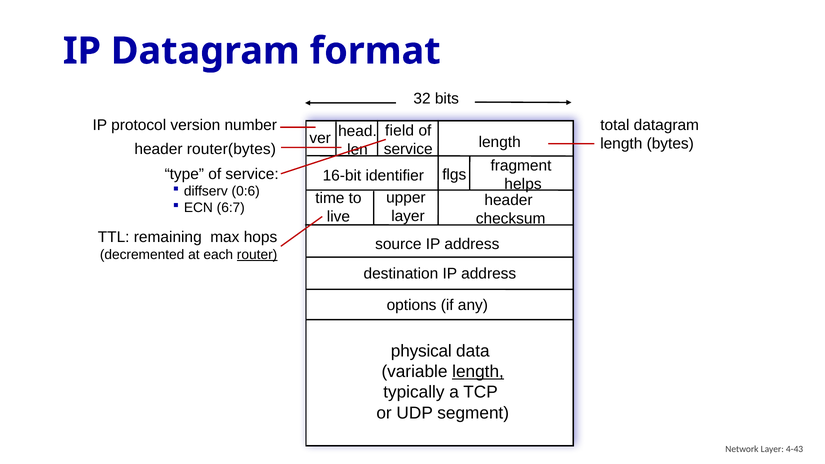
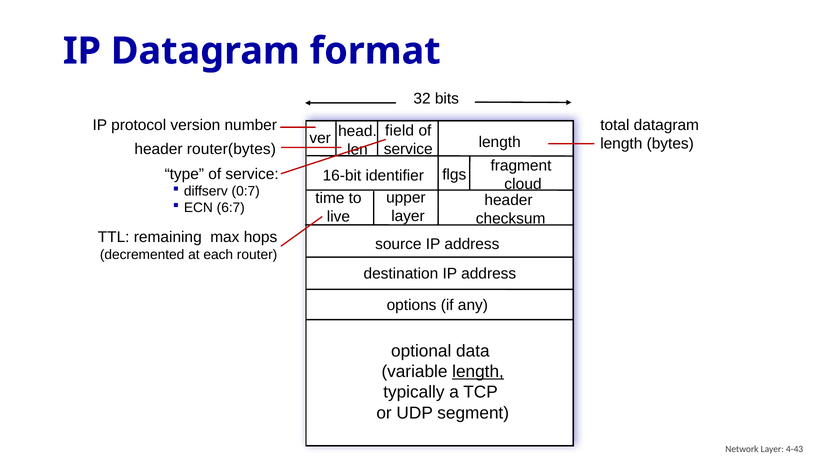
helps: helps -> cloud (523, 184)
0:6: 0:6 -> 0:7 (246, 191)
router underline: present -> none (257, 255)
physical: physical -> optional (421, 351)
